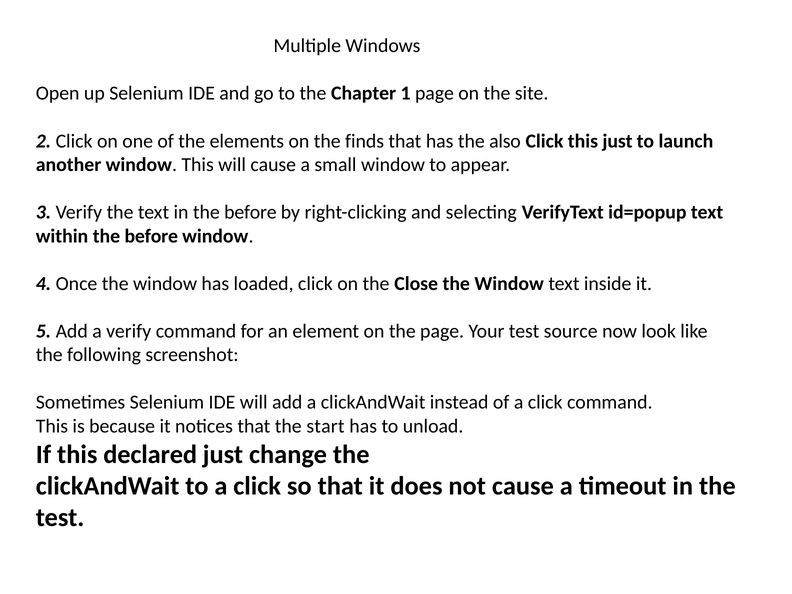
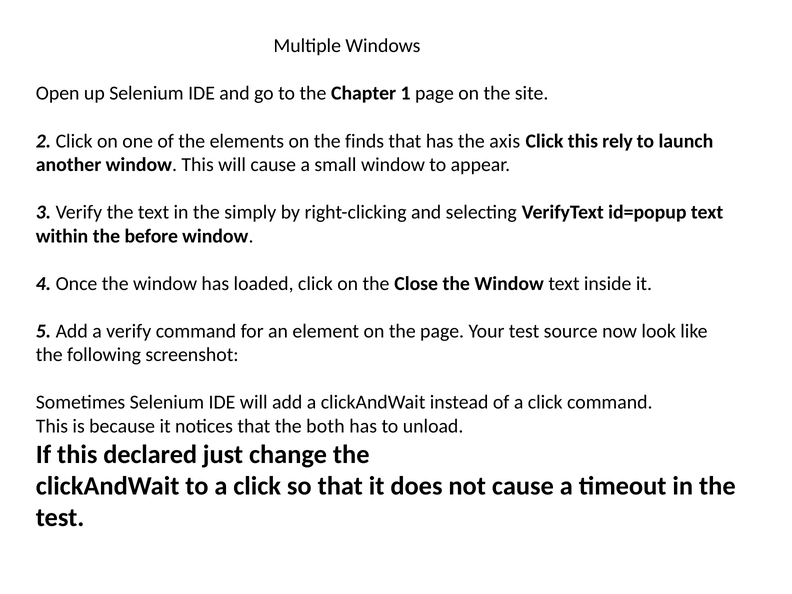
also: also -> axis (505, 141)
this just: just -> rely (618, 141)
in the before: before -> simply (250, 212)
start: start -> both (325, 426)
